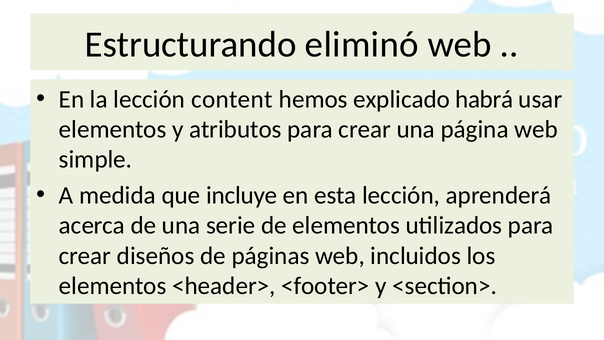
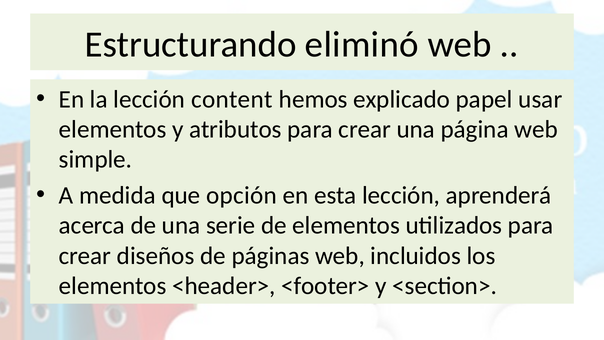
habrá: habrá -> papel (484, 99)
incluye: incluye -> opción (242, 195)
